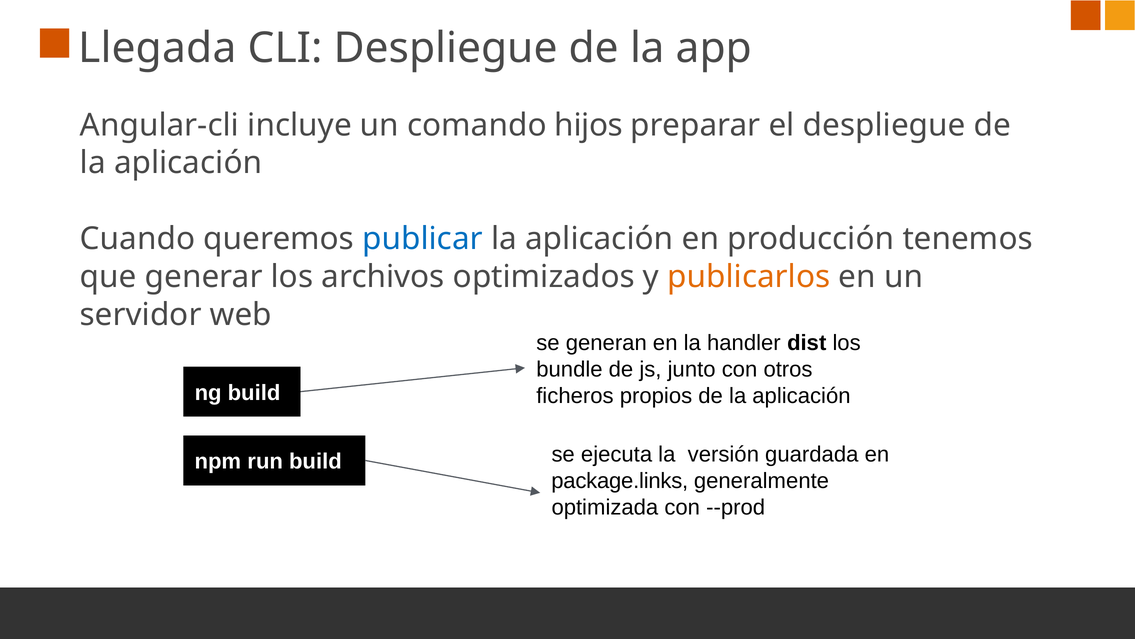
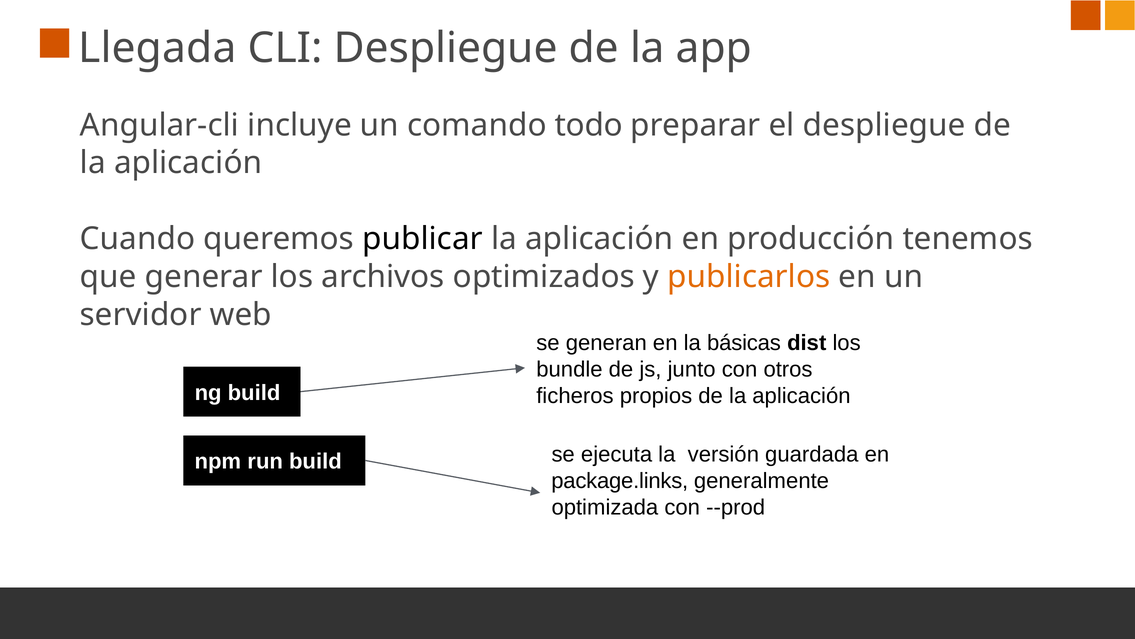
hijos: hijos -> todo (589, 125)
publicar colour: blue -> black (423, 239)
handler: handler -> básicas (744, 343)
